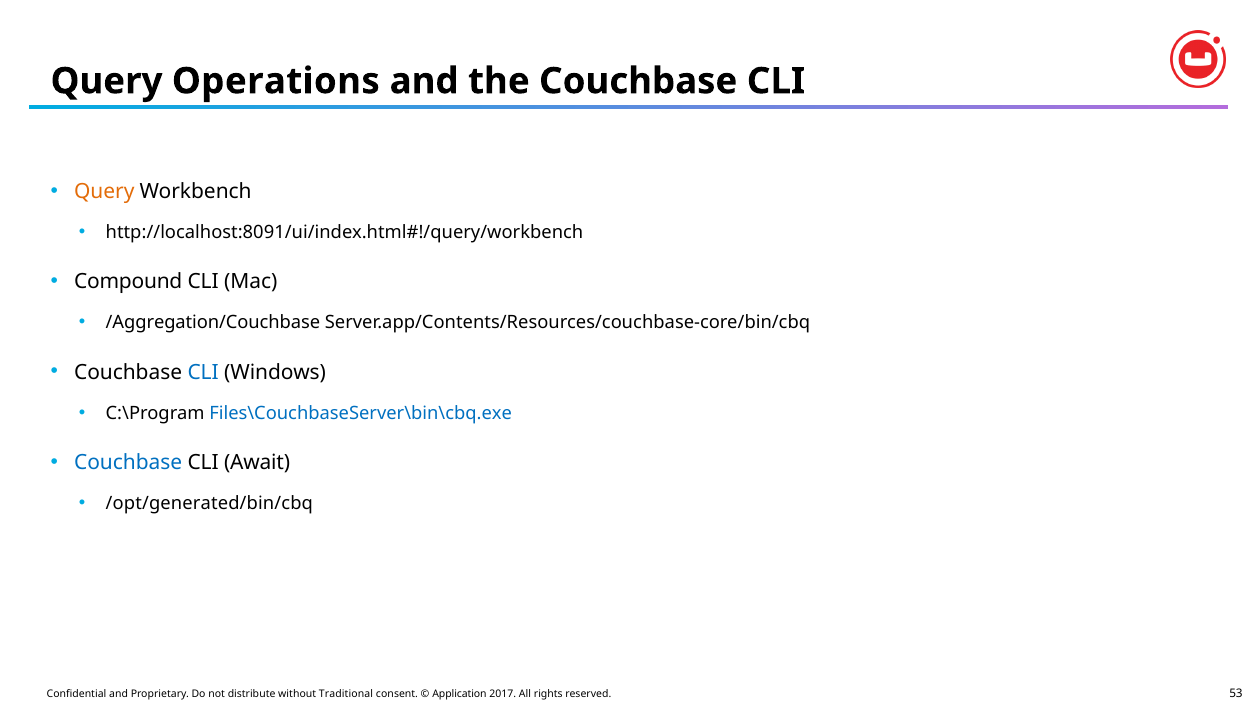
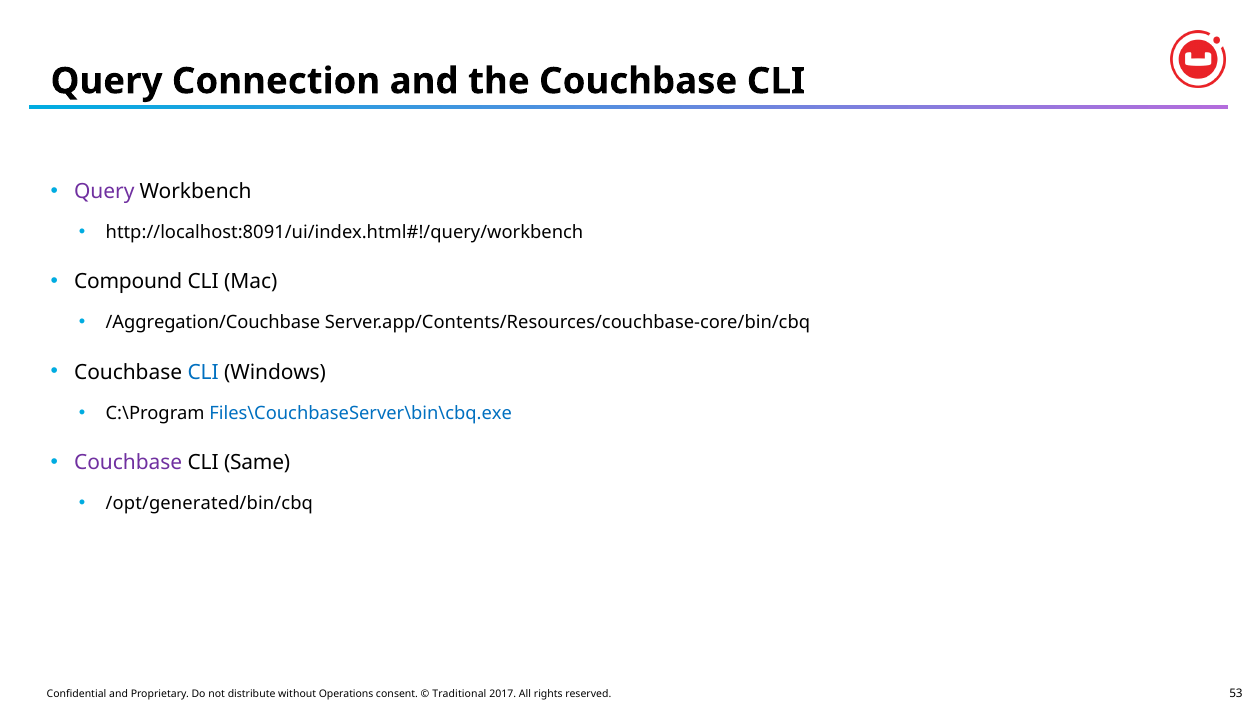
Operations: Operations -> Connection (276, 81)
Query colour: orange -> purple (104, 191)
Couchbase colour: blue -> purple (128, 462)
Await: Await -> Same (257, 462)
Traditional: Traditional -> Operations (346, 694)
Application: Application -> Traditional (459, 694)
